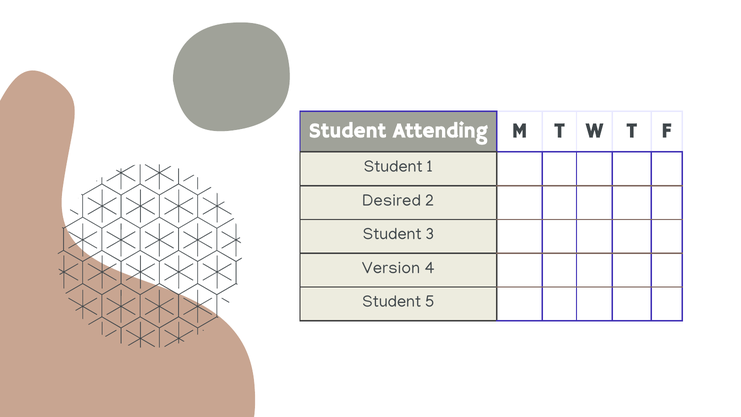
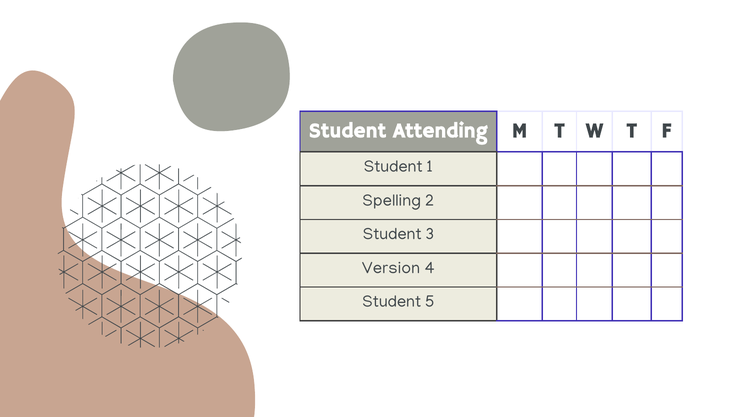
Desired: Desired -> Spelling (392, 200)
